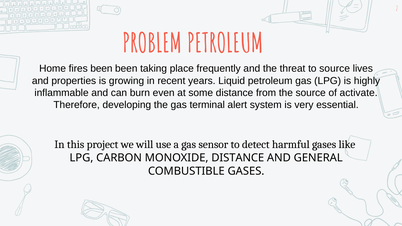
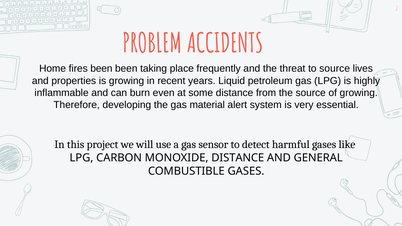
PROBLEM PETROLEUM: PETROLEUM -> ACCIDENTS (225, 44)
of activate: activate -> growing (359, 93)
terminal: terminal -> material (207, 105)
